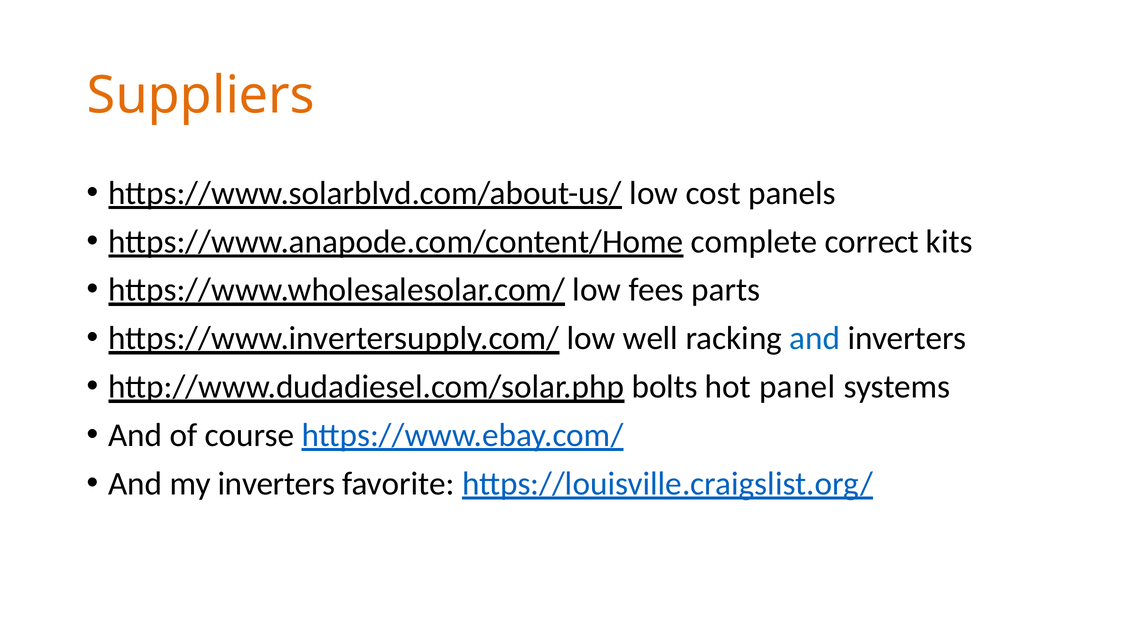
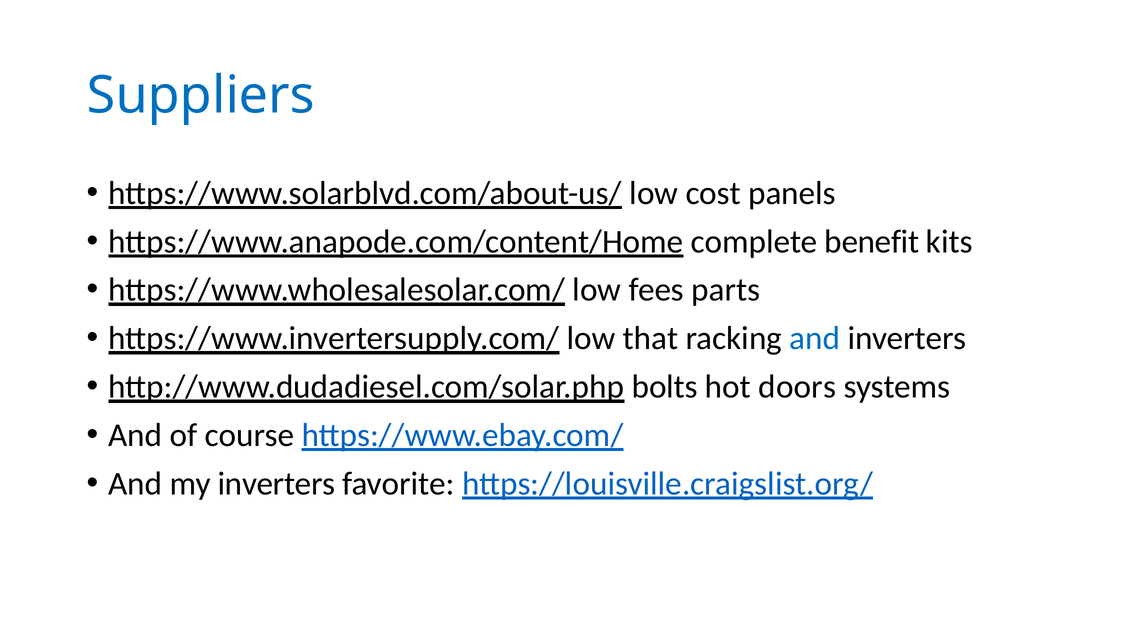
Suppliers colour: orange -> blue (201, 96)
correct: correct -> benefit (872, 242)
well: well -> that (651, 339)
panel: panel -> doors (797, 387)
